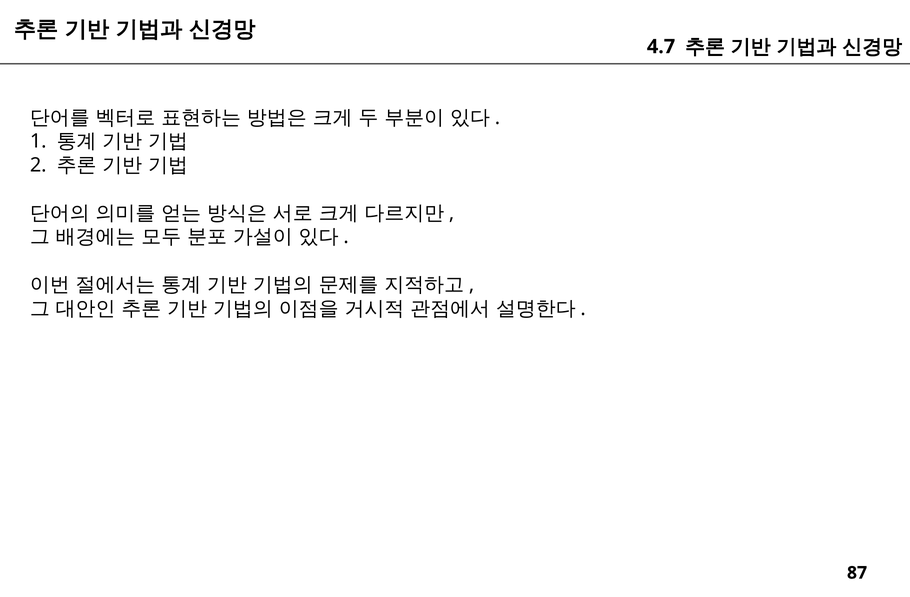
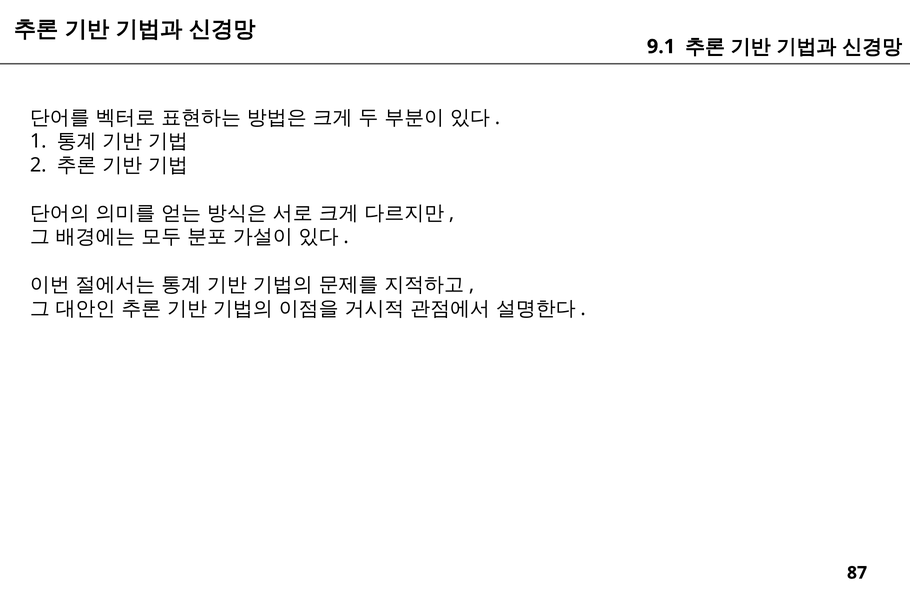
4.7: 4.7 -> 9.1 (661, 47)
